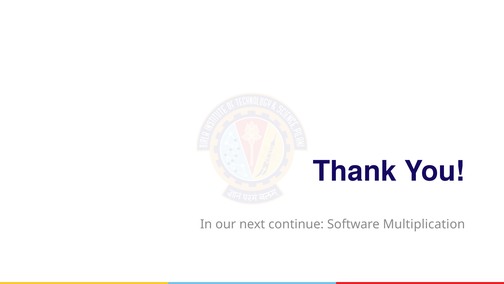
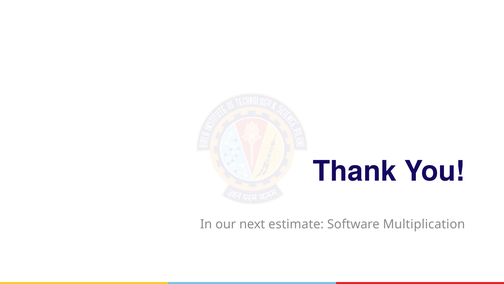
continue: continue -> estimate (296, 224)
